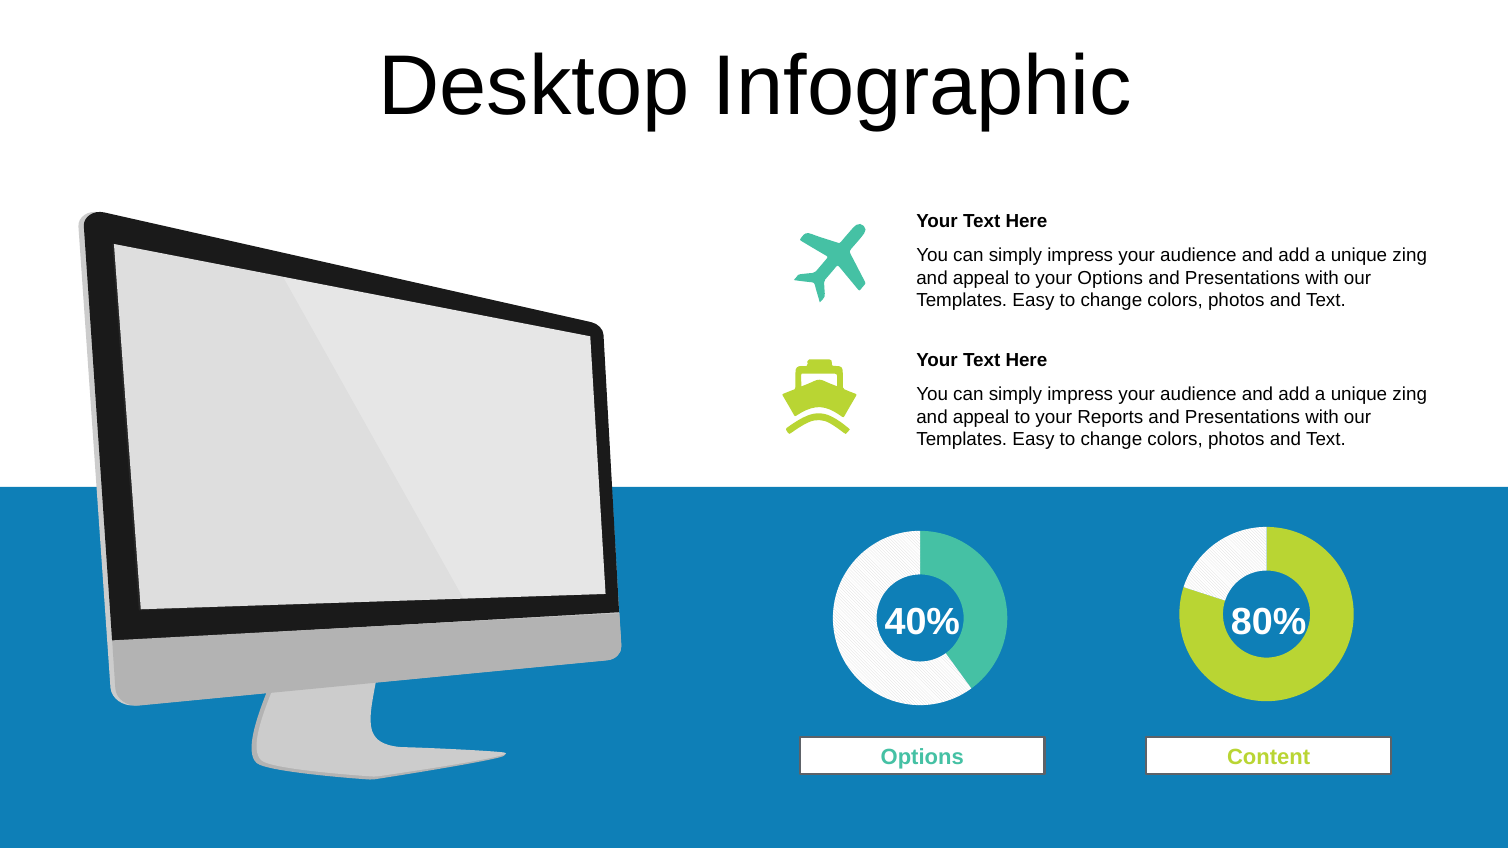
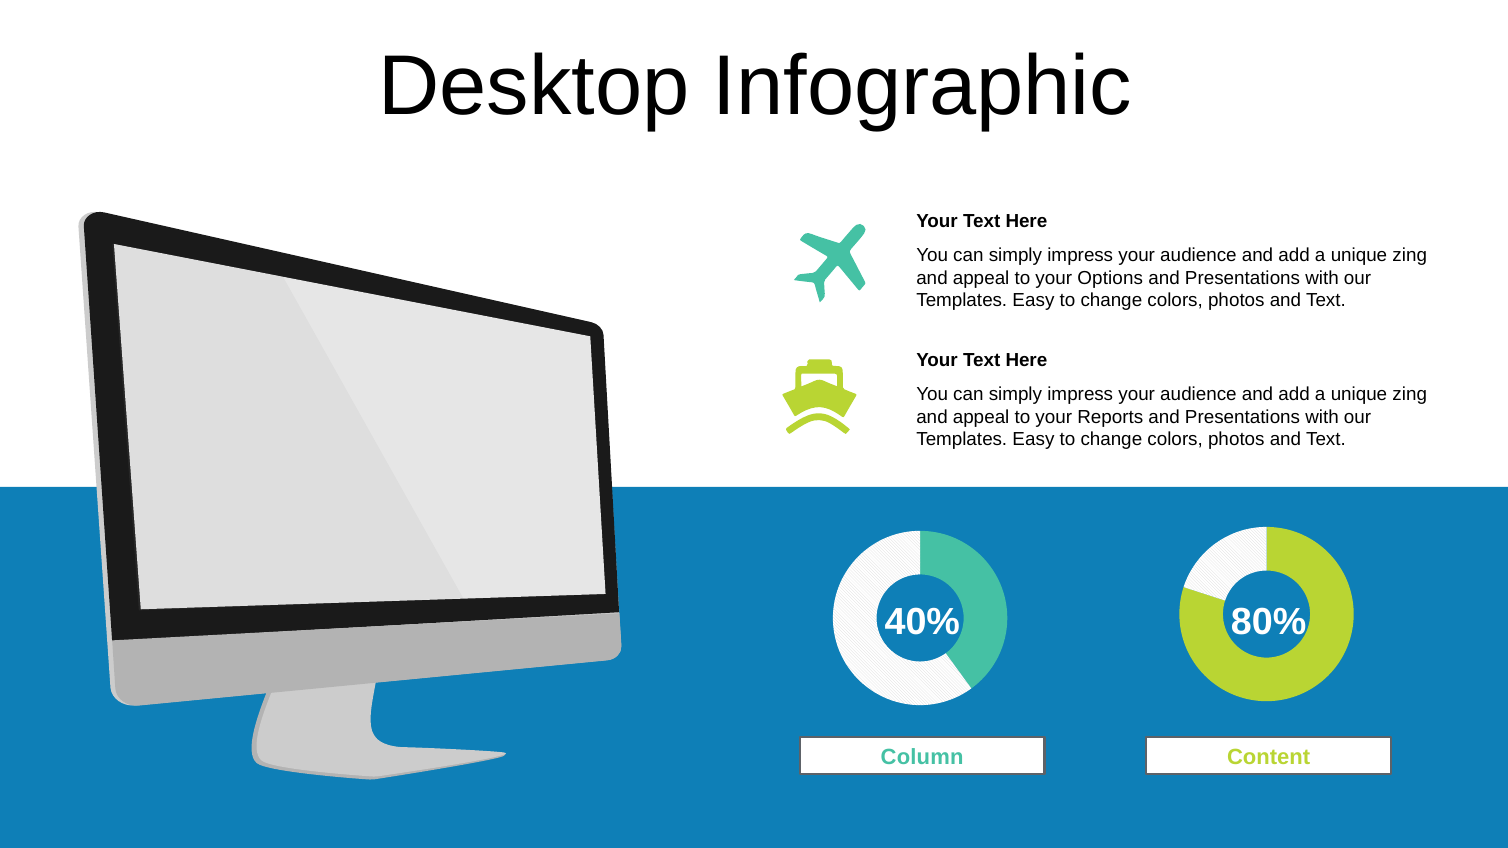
Options: Options -> Column (922, 757)
